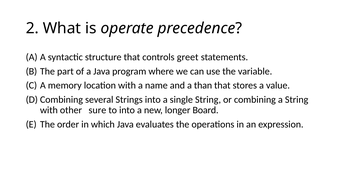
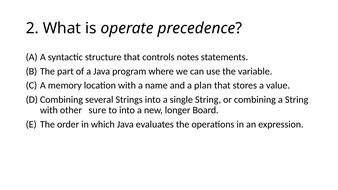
greet: greet -> notes (188, 57)
than: than -> plan (203, 85)
